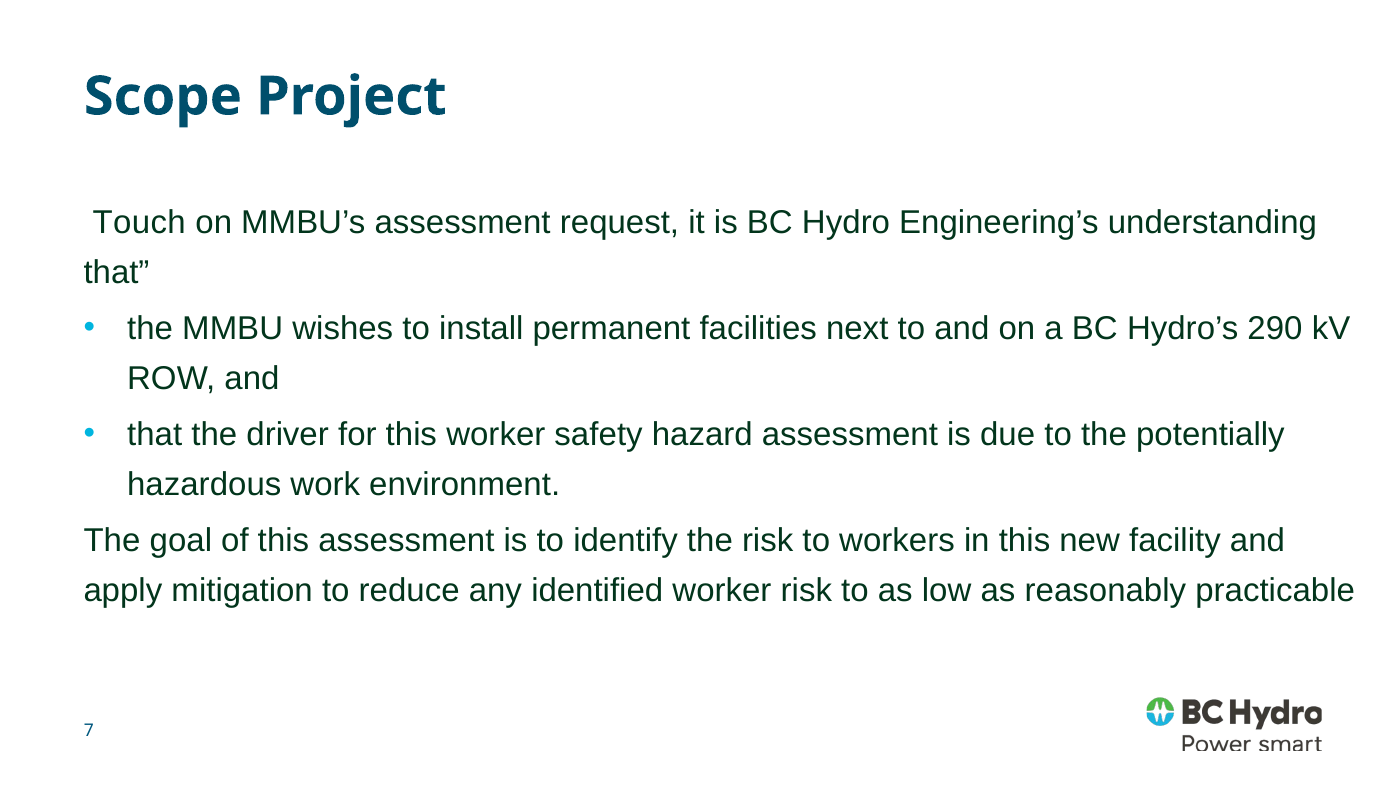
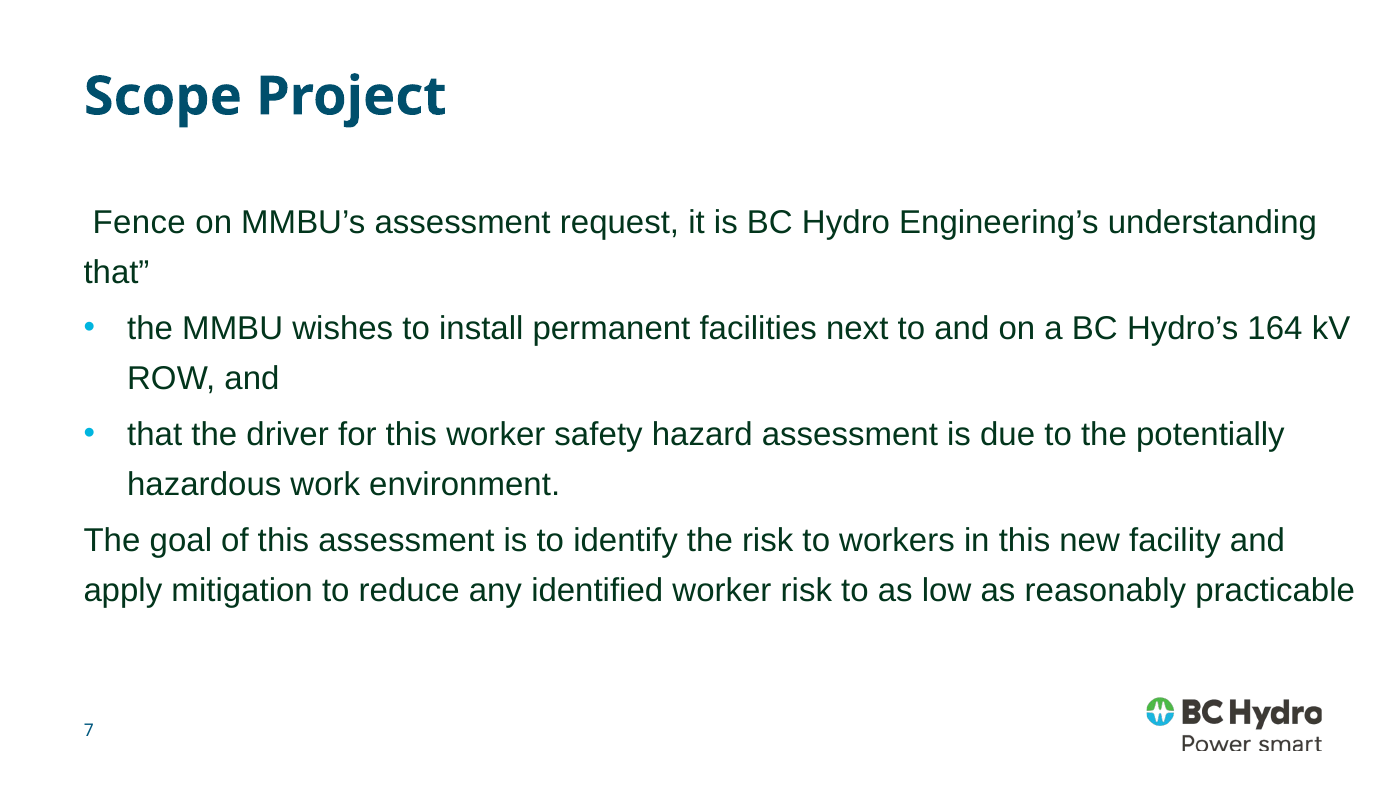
Touch: Touch -> Fence (139, 223)
290: 290 -> 164 (1275, 329)
